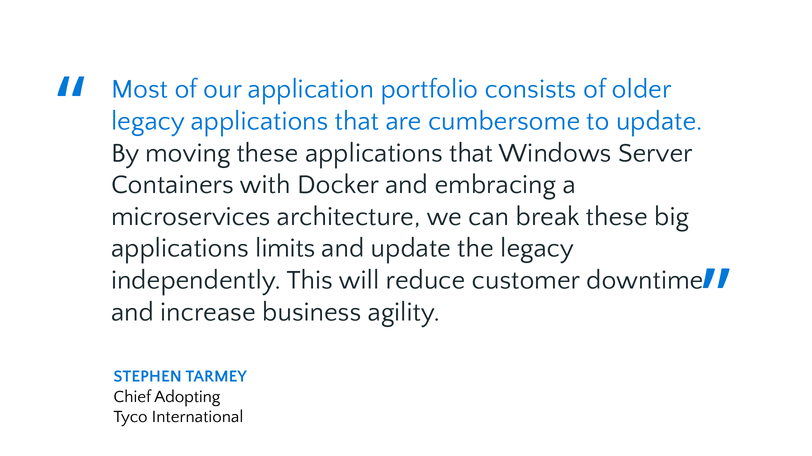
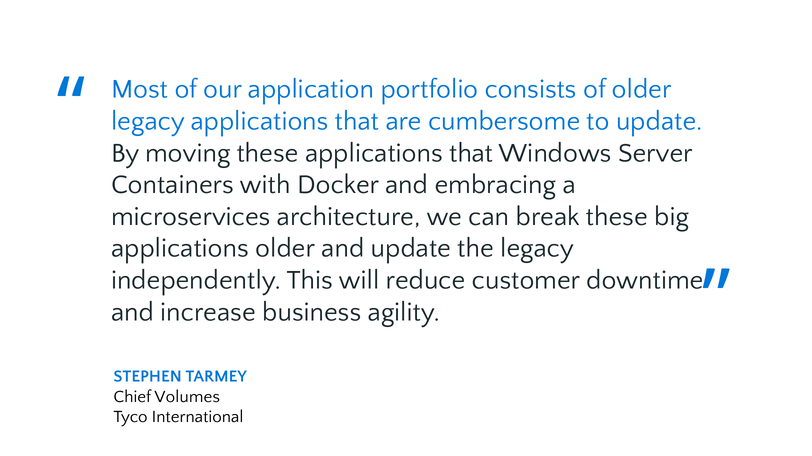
applications limits: limits -> older (285, 249)
Adopting: Adopting -> Volumes (187, 397)
